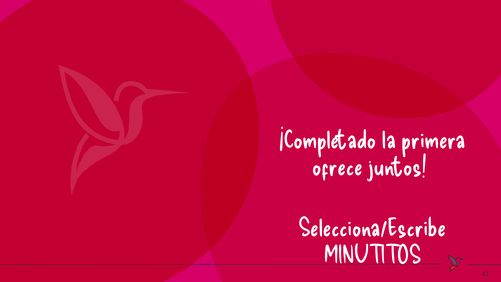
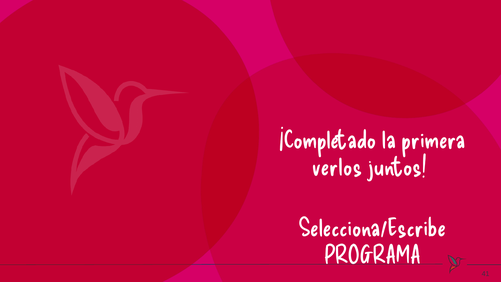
ofrece: ofrece -> verlos (337, 167)
MINUTITOS: MINUTITOS -> PROGRAMA (372, 255)
